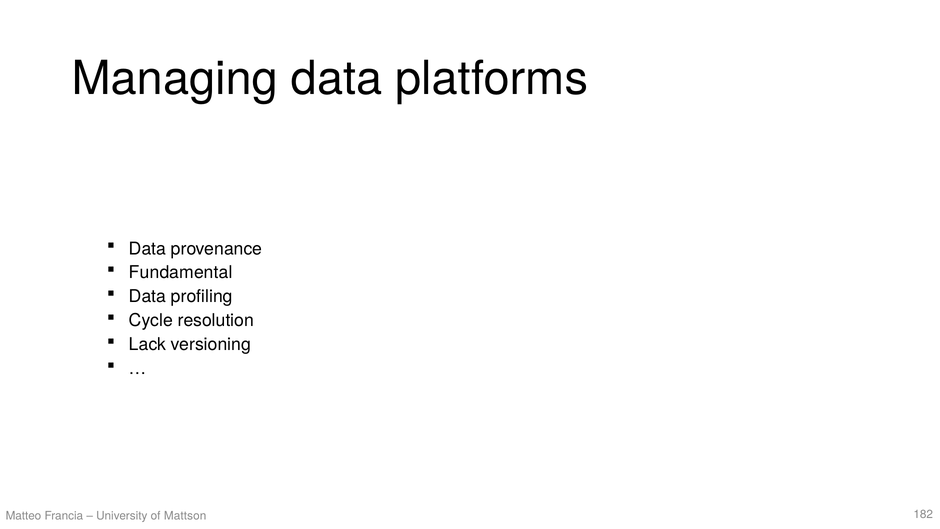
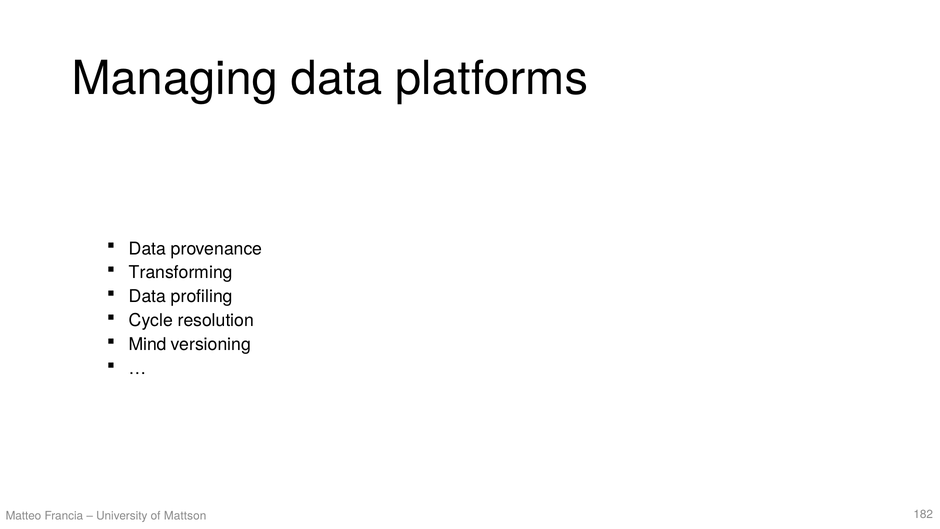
Fundamental: Fundamental -> Transforming (181, 272)
Lack: Lack -> Mind (148, 344)
